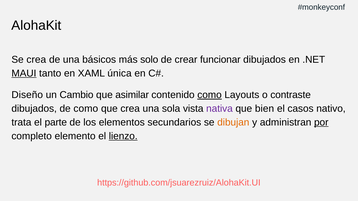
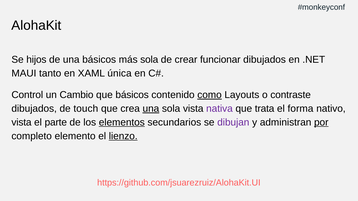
Se crea: crea -> hijos (36, 60)
más solo: solo -> sola (149, 60)
MAUI underline: present -> none (24, 73)
Diseño: Diseño -> Control (27, 95)
que asimilar: asimilar -> básicos (132, 95)
de como: como -> touch (86, 109)
una underline: none -> present (151, 109)
bien: bien -> trata (265, 109)
casos: casos -> forma (300, 109)
trata: trata -> vista (21, 123)
elementos underline: none -> present (122, 123)
dibujan colour: orange -> purple (233, 123)
